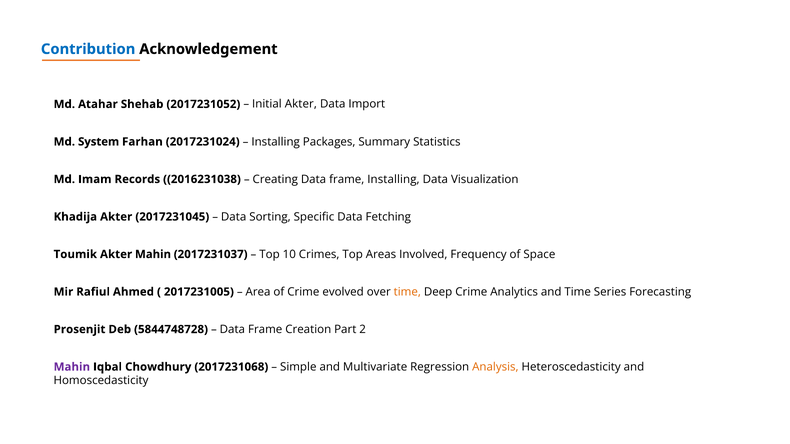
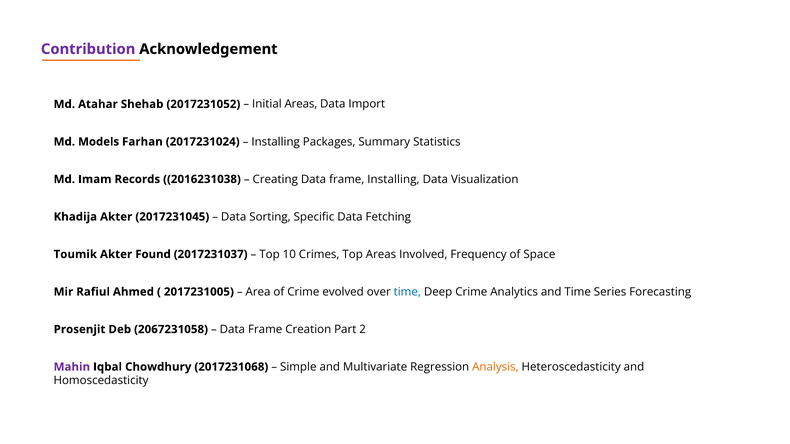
Contribution colour: blue -> purple (88, 49)
Initial Akter: Akter -> Areas (301, 104)
System: System -> Models (99, 142)
Akter Mahin: Mahin -> Found (153, 254)
time colour: orange -> blue (407, 292)
5844748728: 5844748728 -> 2067231058 (171, 330)
